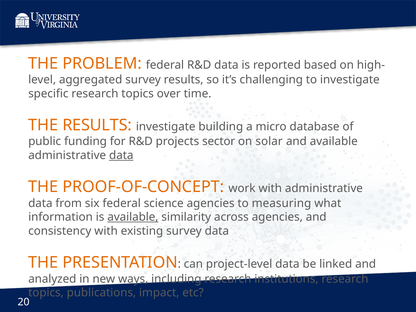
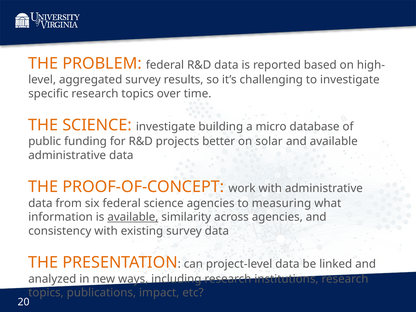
THE RESULTS: RESULTS -> SCIENCE (97, 125)
sector: sector -> better (219, 141)
data underline: present -> none (121, 155)
